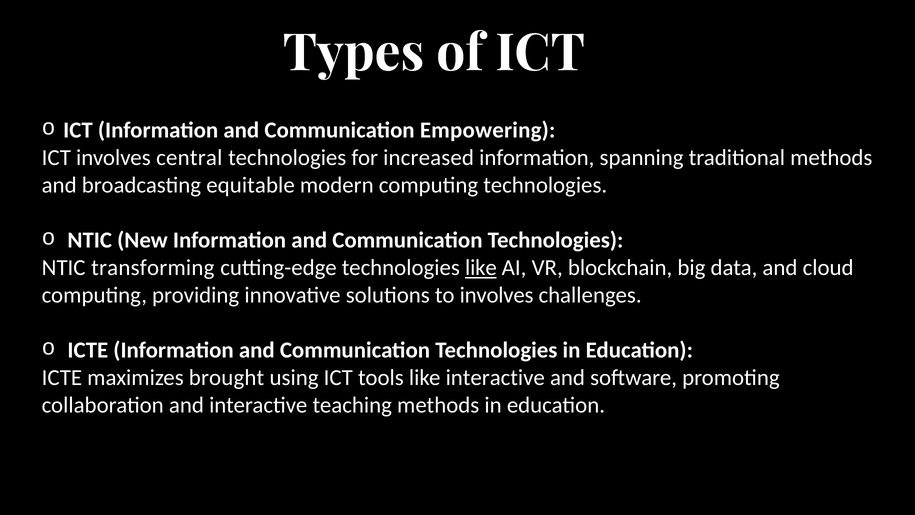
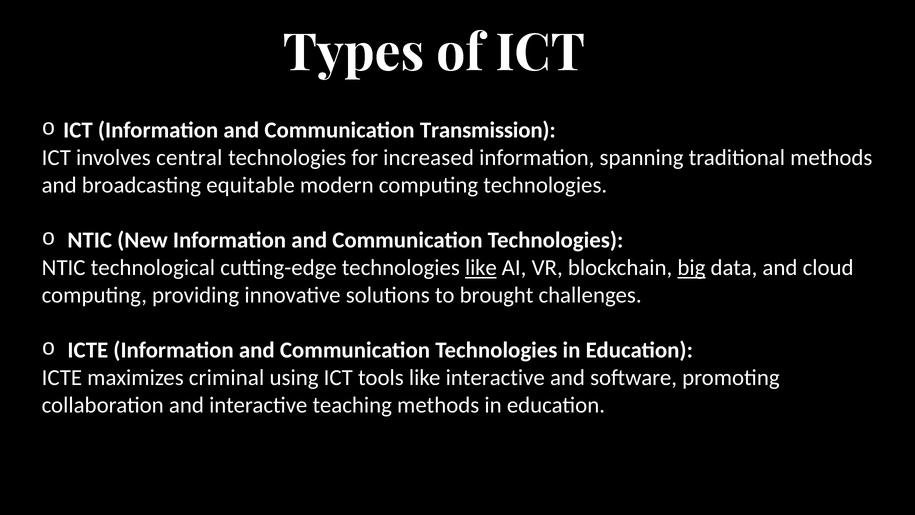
Empowering: Empowering -> Transmission (488, 130)
transforming: transforming -> technological (153, 268)
big underline: none -> present (691, 268)
to involves: involves -> brought (497, 295)
brought: brought -> criminal (227, 377)
